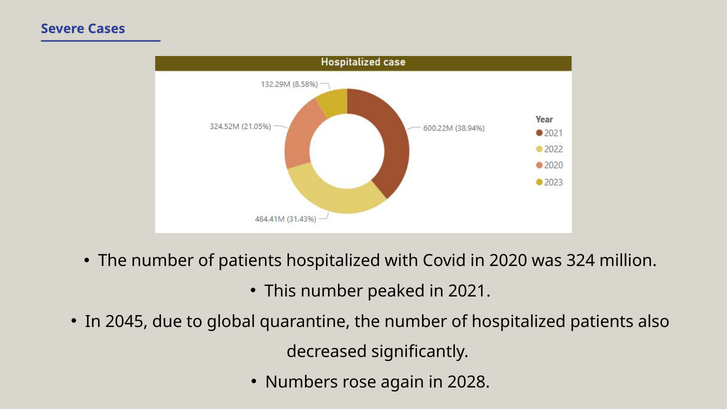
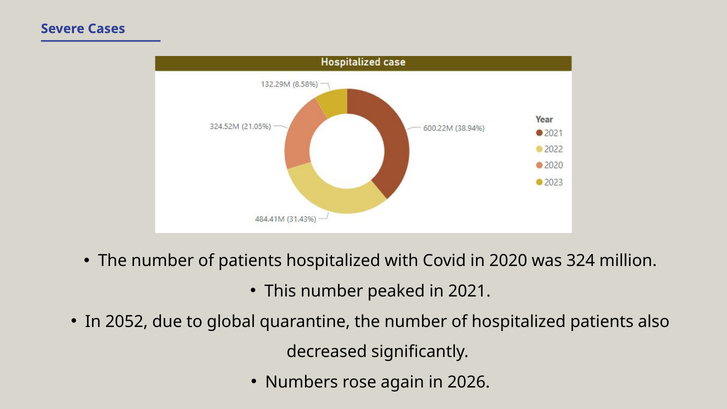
2045: 2045 -> 2052 (127, 322)
2028: 2028 -> 2026 (469, 382)
